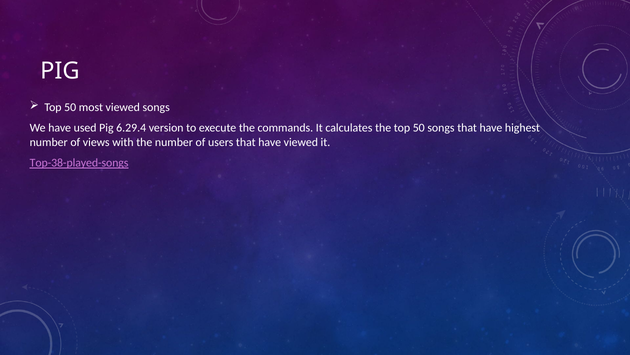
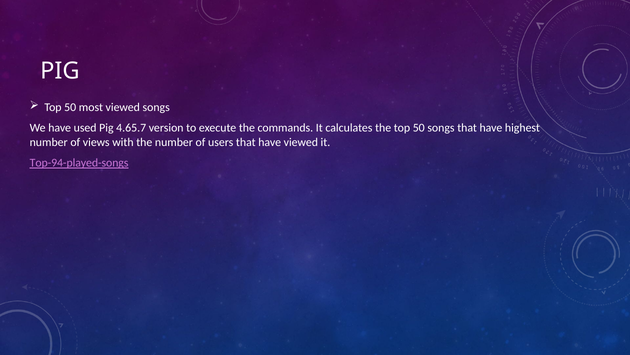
6.29.4: 6.29.4 -> 4.65.7 (131, 128)
Top-38-played-songs: Top-38-played-songs -> Top-94-played-songs (79, 163)
